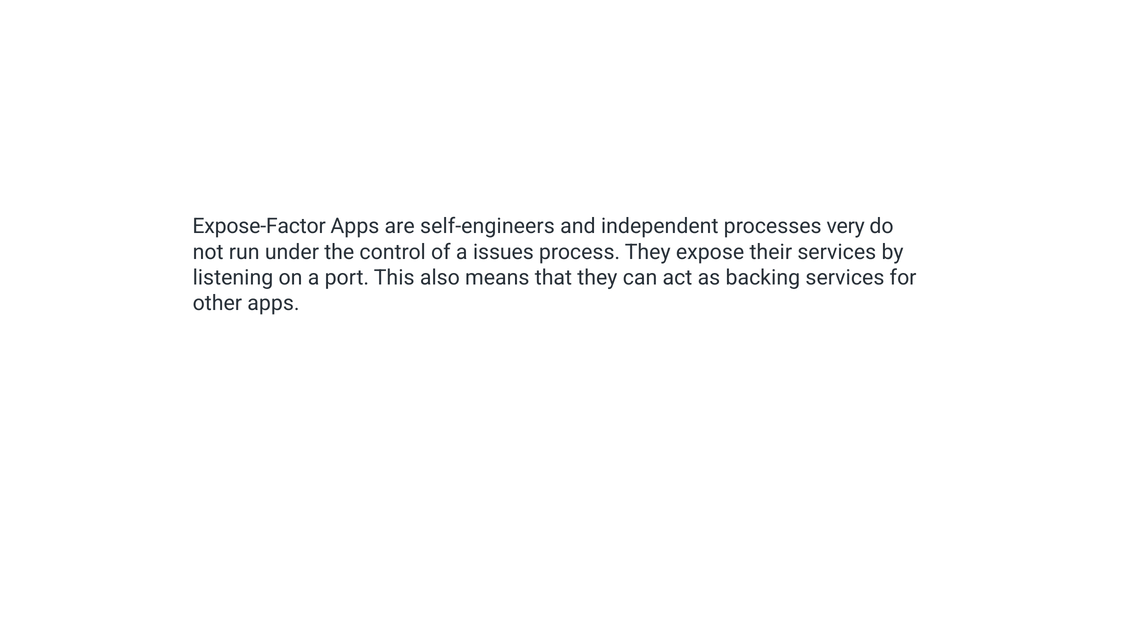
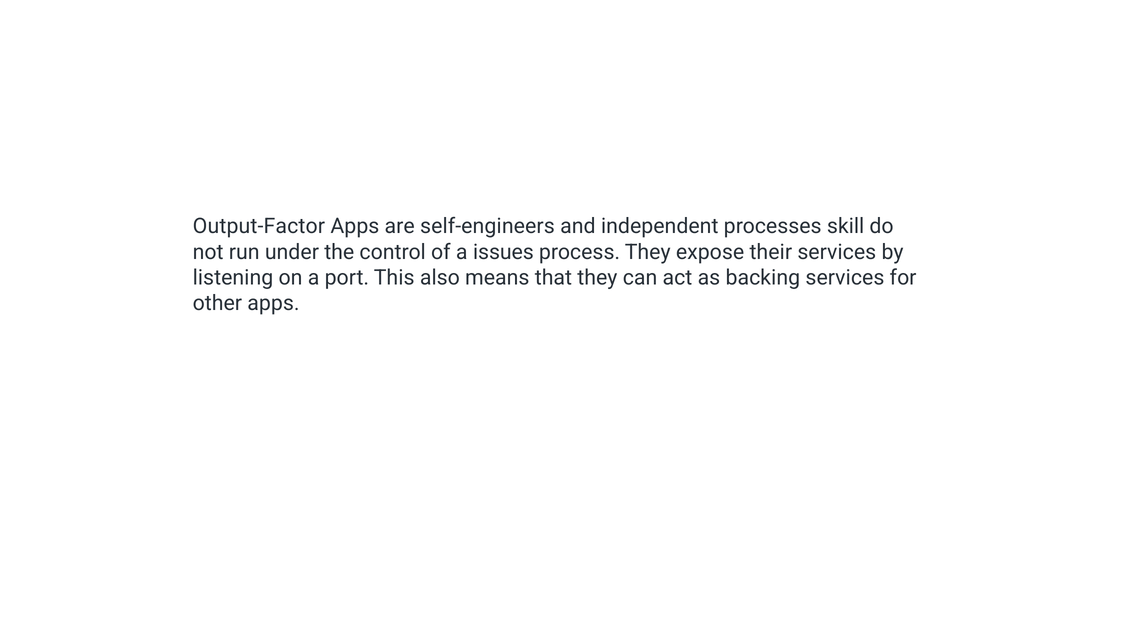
Expose-Factor: Expose-Factor -> Output-Factor (259, 226)
very: very -> skill (846, 226)
